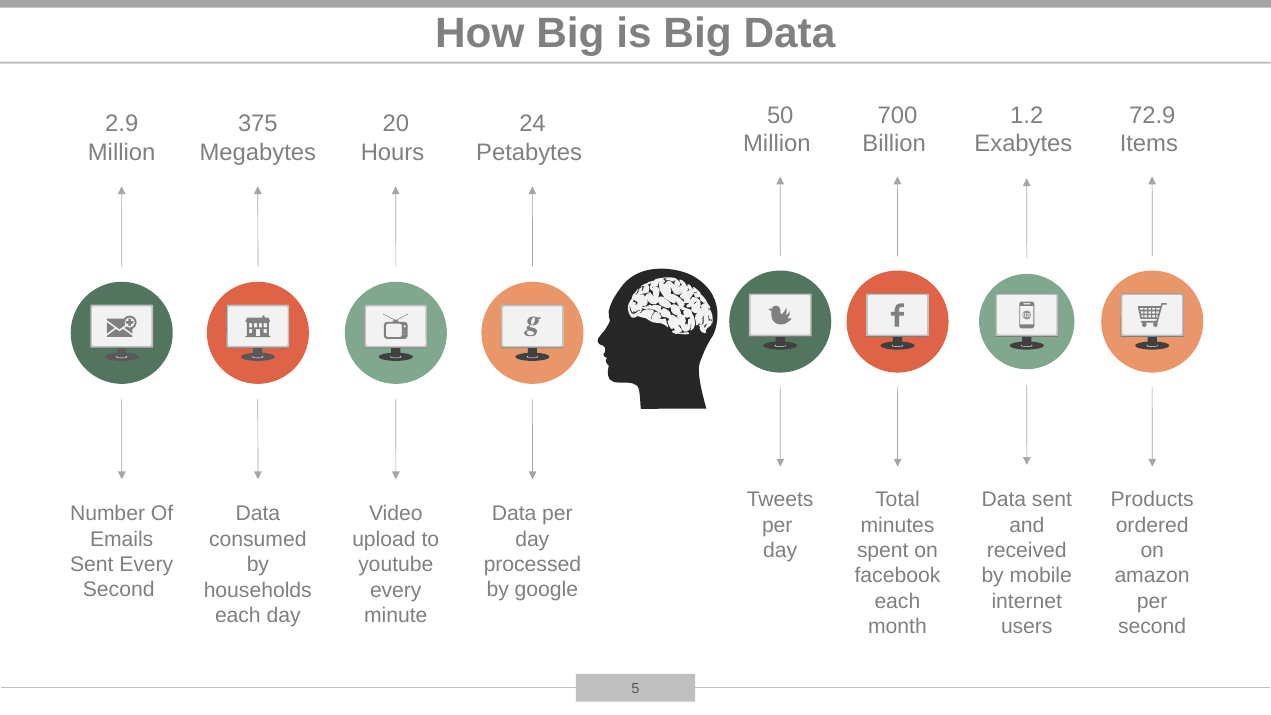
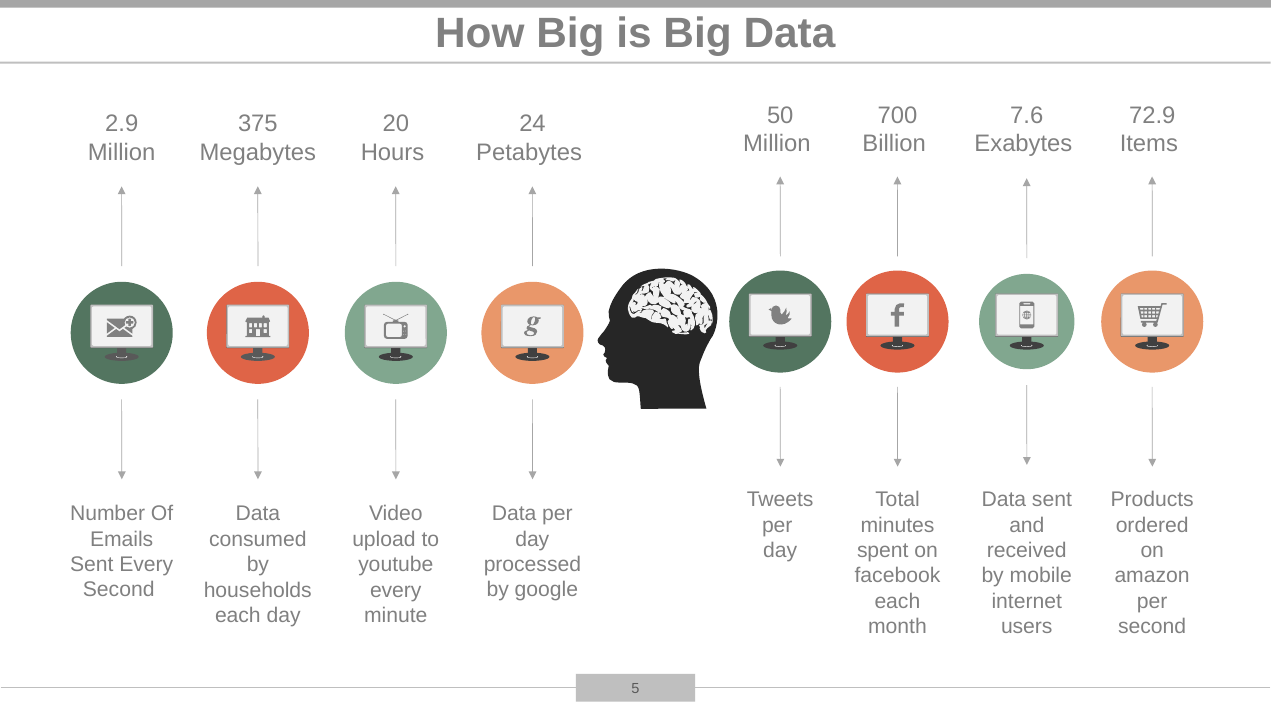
1.2: 1.2 -> 7.6 (1027, 115)
